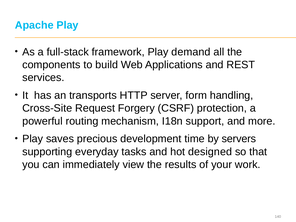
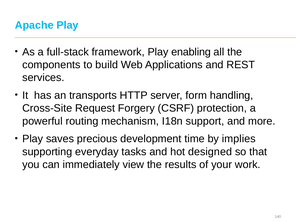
demand: demand -> enabling (191, 52)
servers: servers -> implies (239, 139)
